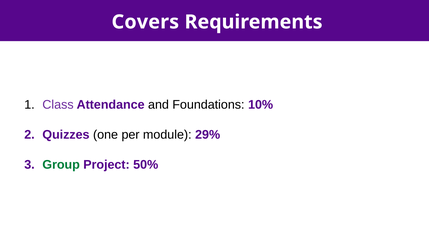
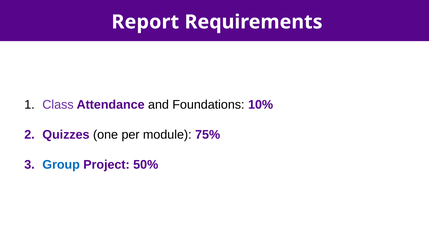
Covers: Covers -> Report (145, 22)
29%: 29% -> 75% (208, 135)
Group colour: green -> blue (61, 165)
